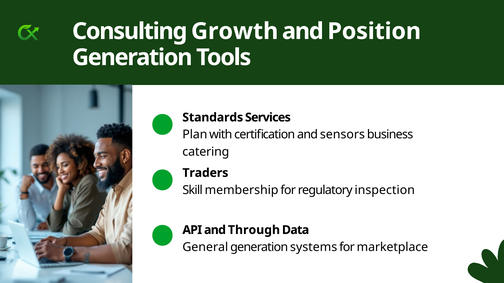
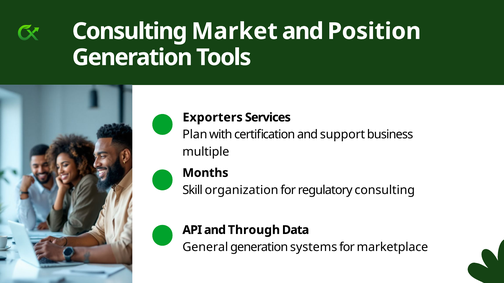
Growth: Growth -> Market (235, 31)
Standards: Standards -> Exporters (213, 118)
sensors: sensors -> support (343, 135)
catering: catering -> multiple (206, 152)
Traders: Traders -> Months (205, 173)
membership: membership -> organization (242, 190)
regulatory inspection: inspection -> consulting (385, 190)
